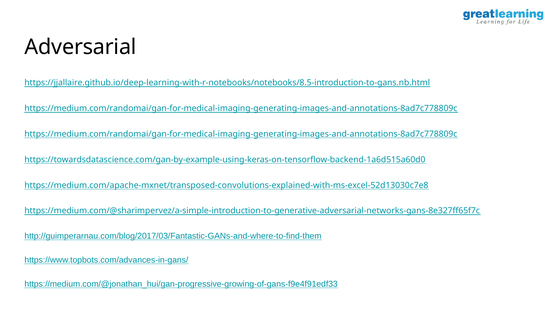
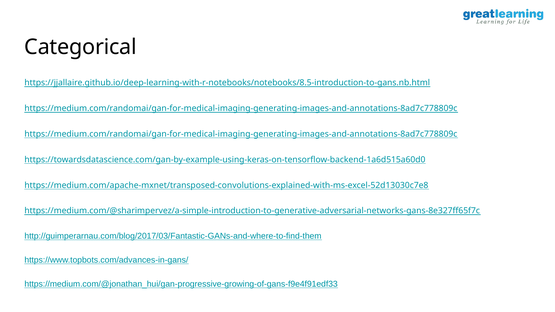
Adversarial: Adversarial -> Categorical (81, 47)
